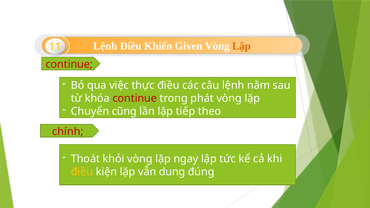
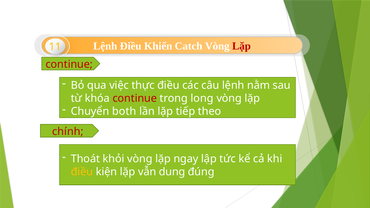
Given: Given -> Catch (189, 46)
Lặp colour: orange -> red (241, 46)
phát: phát -> long (202, 98)
cũng: cũng -> both (124, 111)
